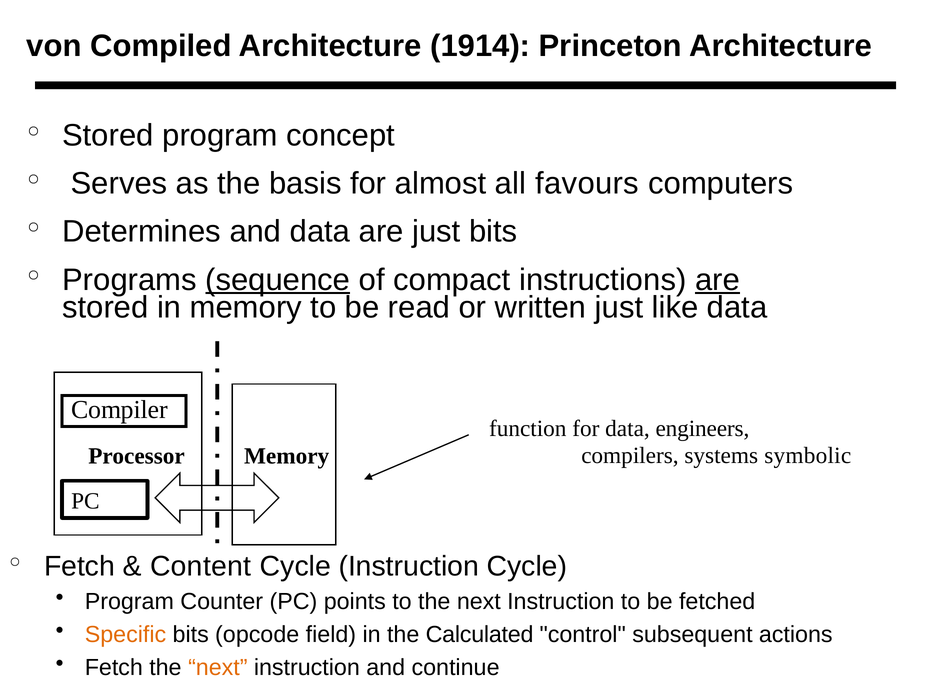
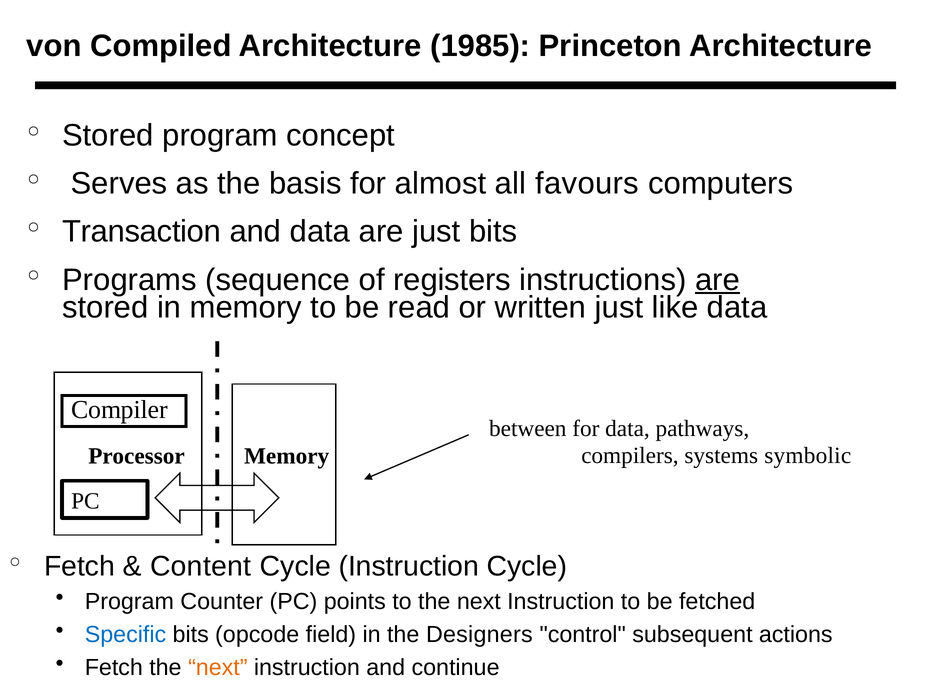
1914: 1914 -> 1985 (480, 46)
Determines: Determines -> Transaction (142, 232)
sequence underline: present -> none (278, 280)
compact: compact -> registers (452, 280)
function: function -> between (528, 429)
engineers: engineers -> pathways (702, 429)
Specific colour: orange -> blue (125, 635)
Calculated: Calculated -> Designers (479, 635)
